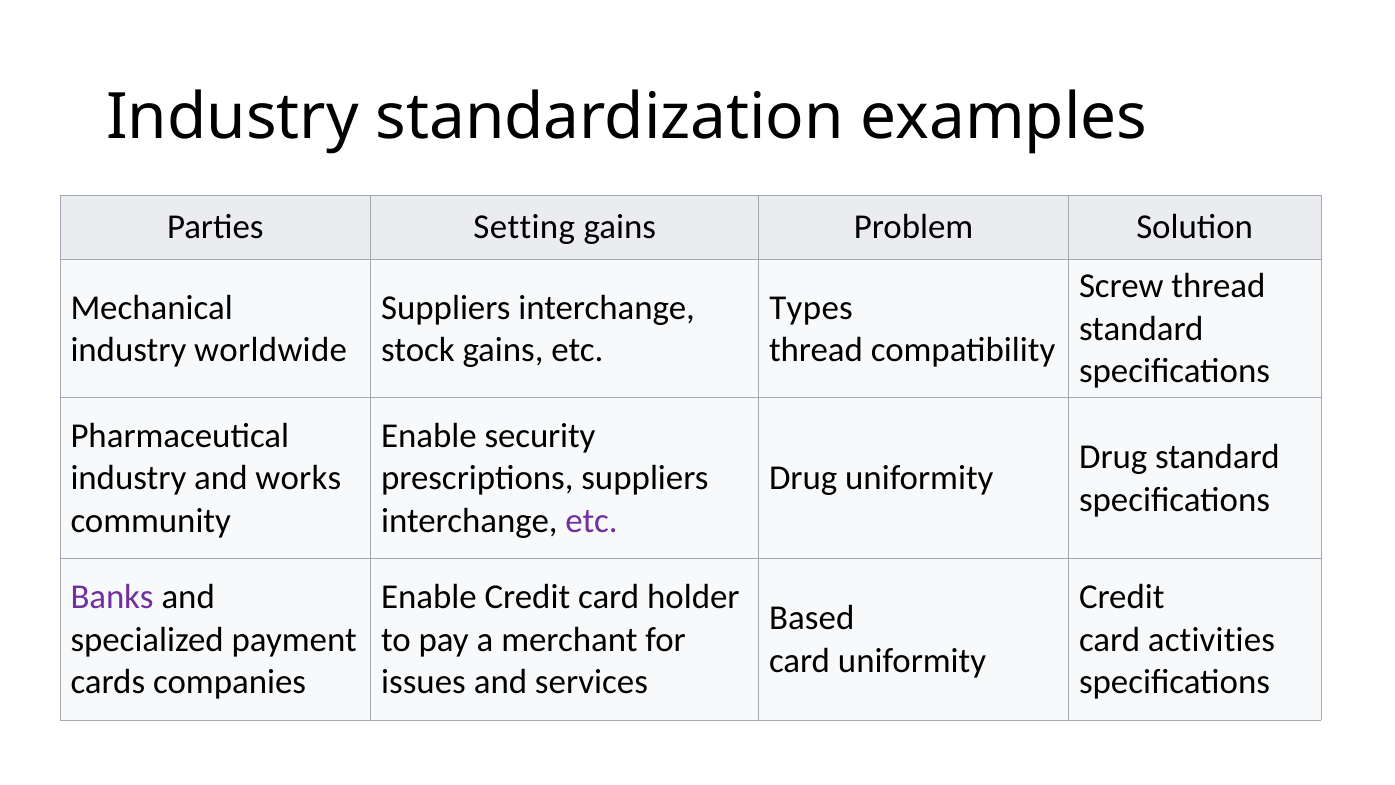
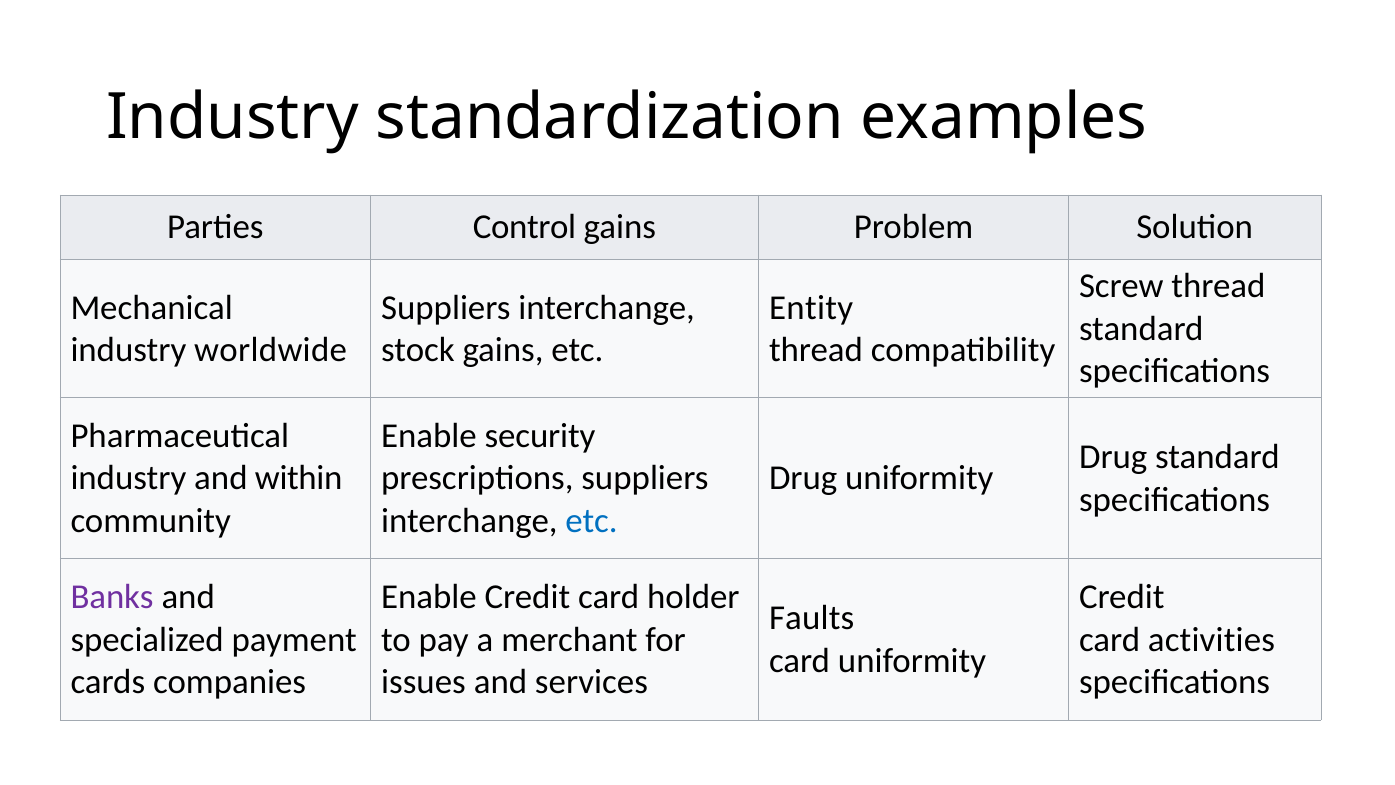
Setting: Setting -> Control (525, 227)
Types: Types -> Entity (811, 307)
works: works -> within (299, 478)
etc colour: purple -> blue (591, 521)
Based: Based -> Faults (812, 618)
